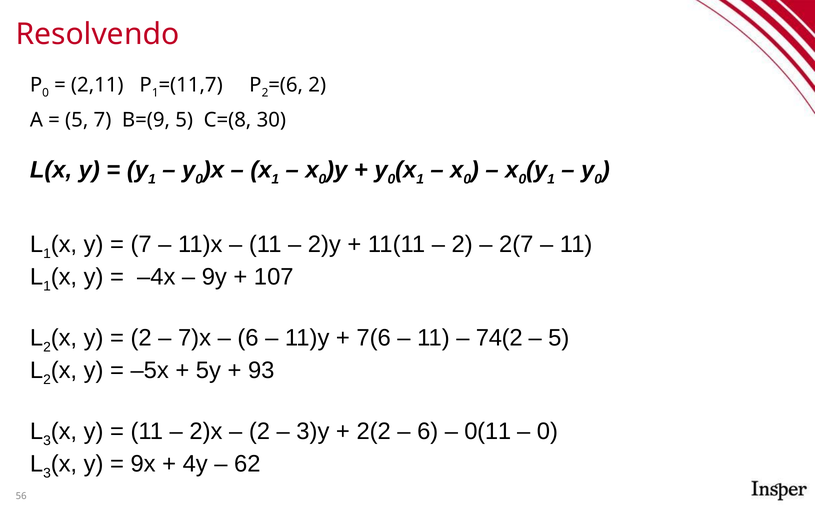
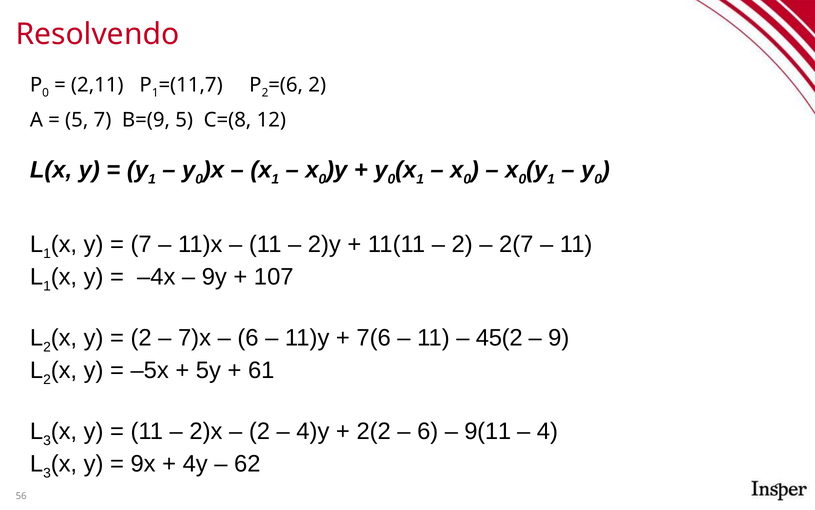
30: 30 -> 12 (271, 120)
74(2: 74(2 -> 45(2 (499, 337)
5: 5 -> 9 (559, 337)
93: 93 -> 61 (261, 370)
3)y: 3)y -> 4)y (313, 431)
0(11: 0(11 -> 9(11 (488, 431)
0: 0 -> 4 (547, 431)
